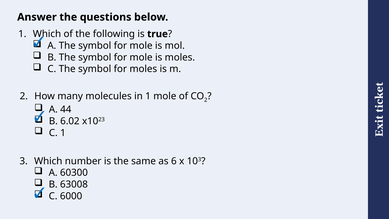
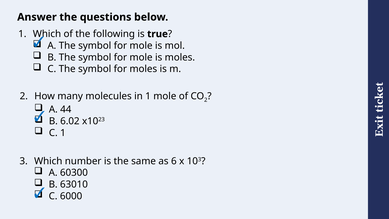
63008: 63008 -> 63010 (74, 184)
